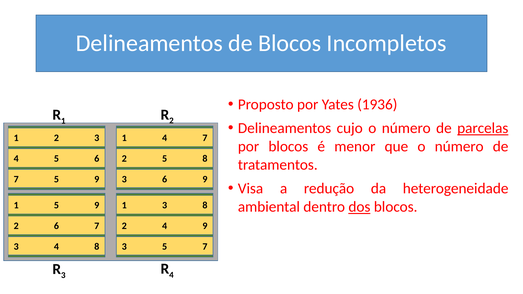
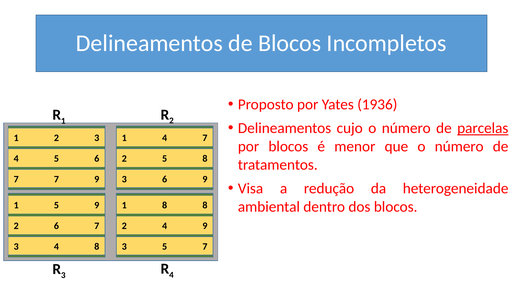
7 5: 5 -> 7 (56, 179)
dos underline: present -> none (359, 207)
1 3: 3 -> 8 (165, 206)
